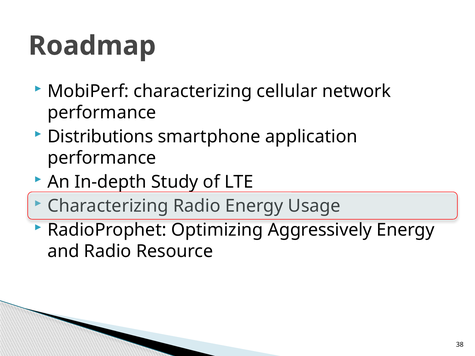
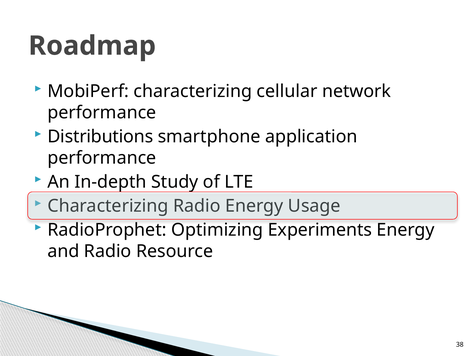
Aggressively: Aggressively -> Experiments (320, 230)
